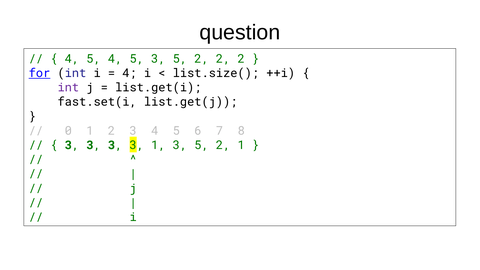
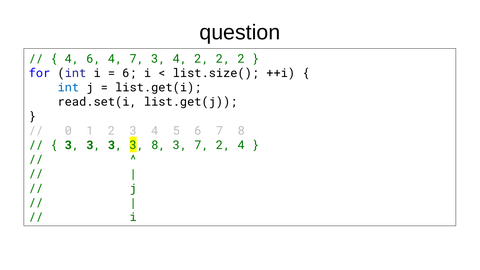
5: 5 -> 6 (94, 59)
5: 5 -> 7 (137, 59)
5: 5 -> 4 (180, 59)
for underline: present -> none (40, 73)
4: 4 -> 6 (130, 73)
int colour: purple -> blue (68, 88)
fast.set(i: fast.set(i -> read.set(i (97, 102)
3 1: 1 -> 8 (158, 145)
5: 5 -> 7 (202, 145)
2 1: 1 -> 4 (241, 145)
